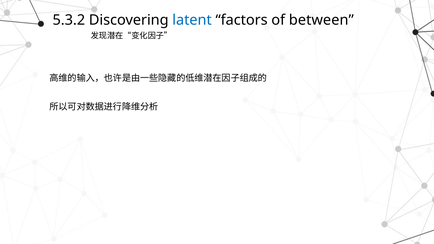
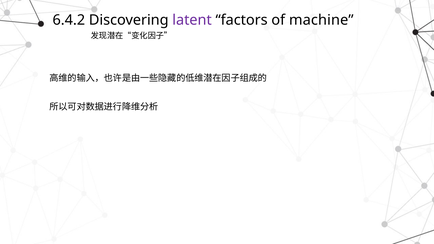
5.3.2: 5.3.2 -> 6.4.2 (69, 20)
latent colour: blue -> purple (192, 20)
between: between -> machine (321, 20)
